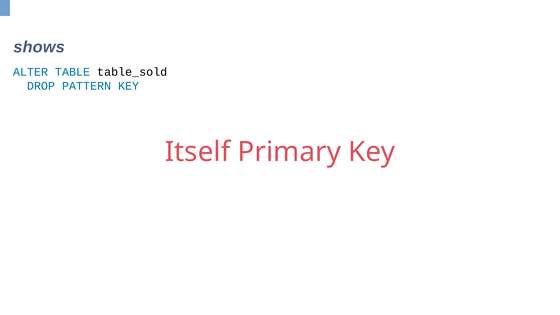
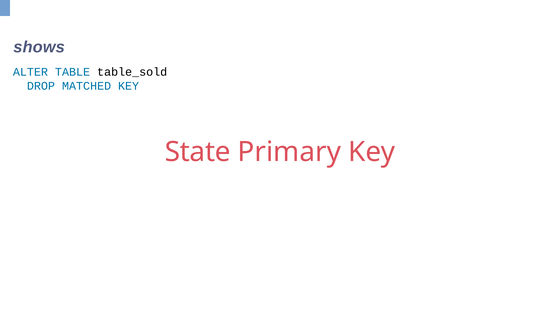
PATTERN: PATTERN -> MATCHED (87, 86)
Itself: Itself -> State (198, 152)
